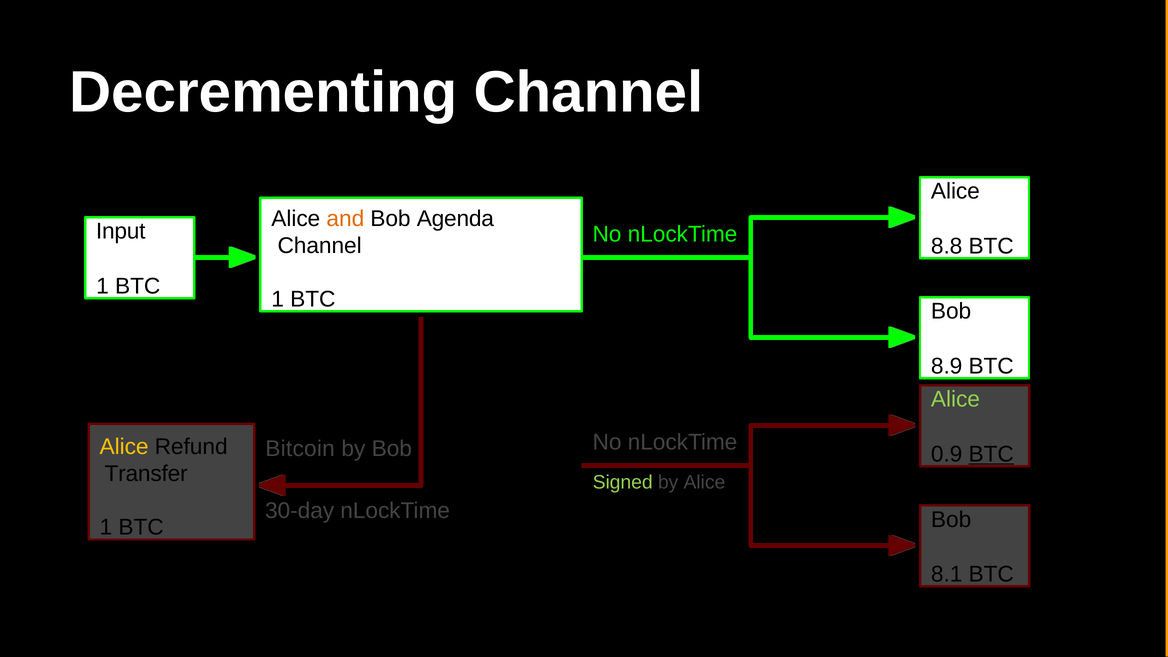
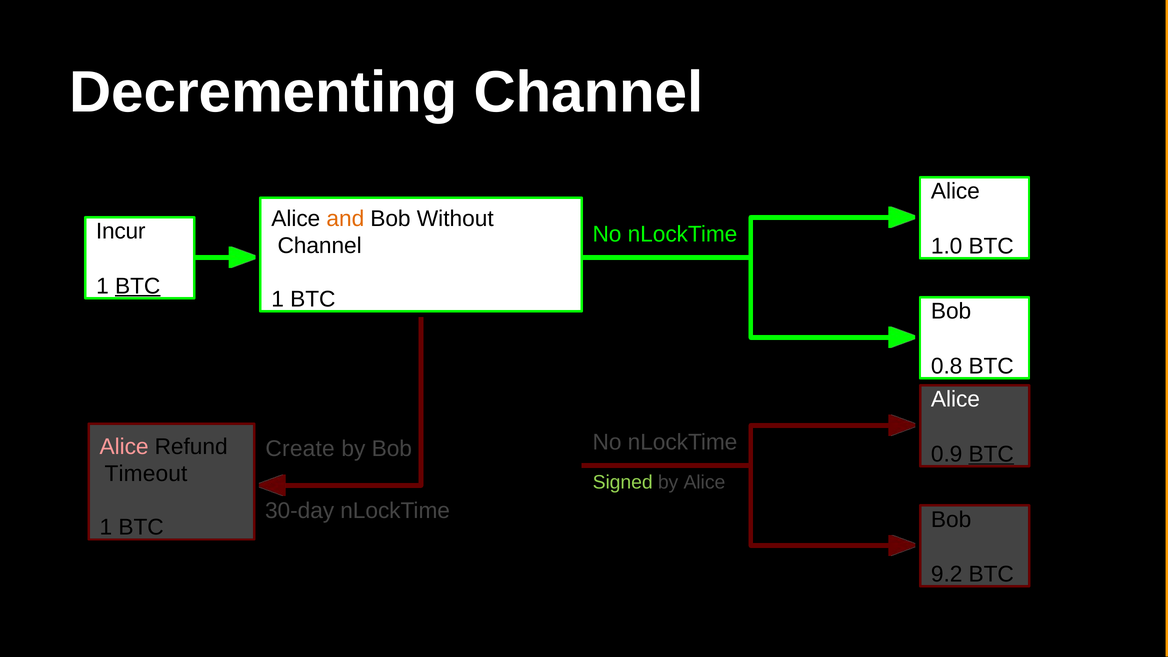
Agenda: Agenda -> Without (455, 219)
Input: Input -> Incur (121, 231)
8.8: 8.8 -> 1.0 (947, 246)
BTC underline: none -> present (138, 286)
8.9: 8.9 -> 0.8 (947, 366)
Alice colour: light green -> white (955, 400)
Alice colour: yellow -> pink (124, 447)
Bitcoin: Bitcoin -> Create (300, 449)
Transfer: Transfer -> Timeout (146, 474)
8.1: 8.1 -> 9.2 (947, 574)
